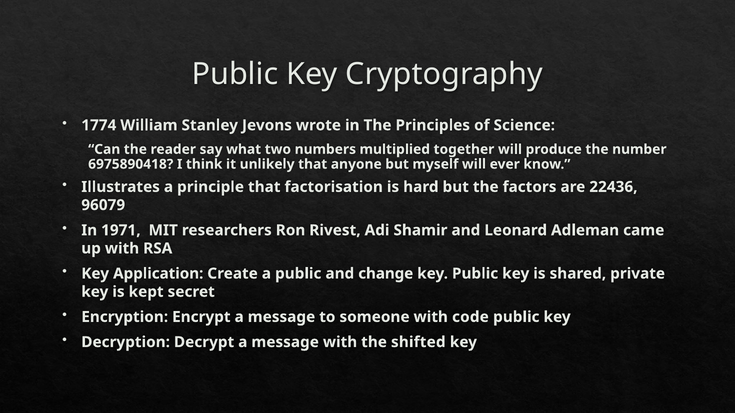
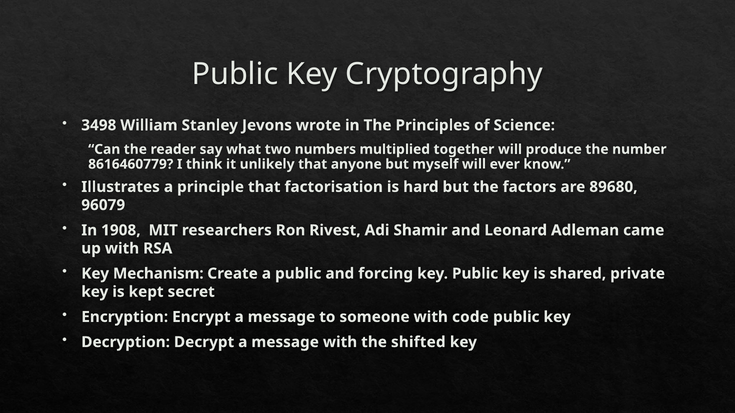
1774: 1774 -> 3498 (99, 125)
6975890418: 6975890418 -> 8616460779 (131, 164)
22436: 22436 -> 89680 (613, 187)
1971: 1971 -> 1908 (121, 230)
Application: Application -> Mechanism (158, 274)
change: change -> forcing (386, 274)
